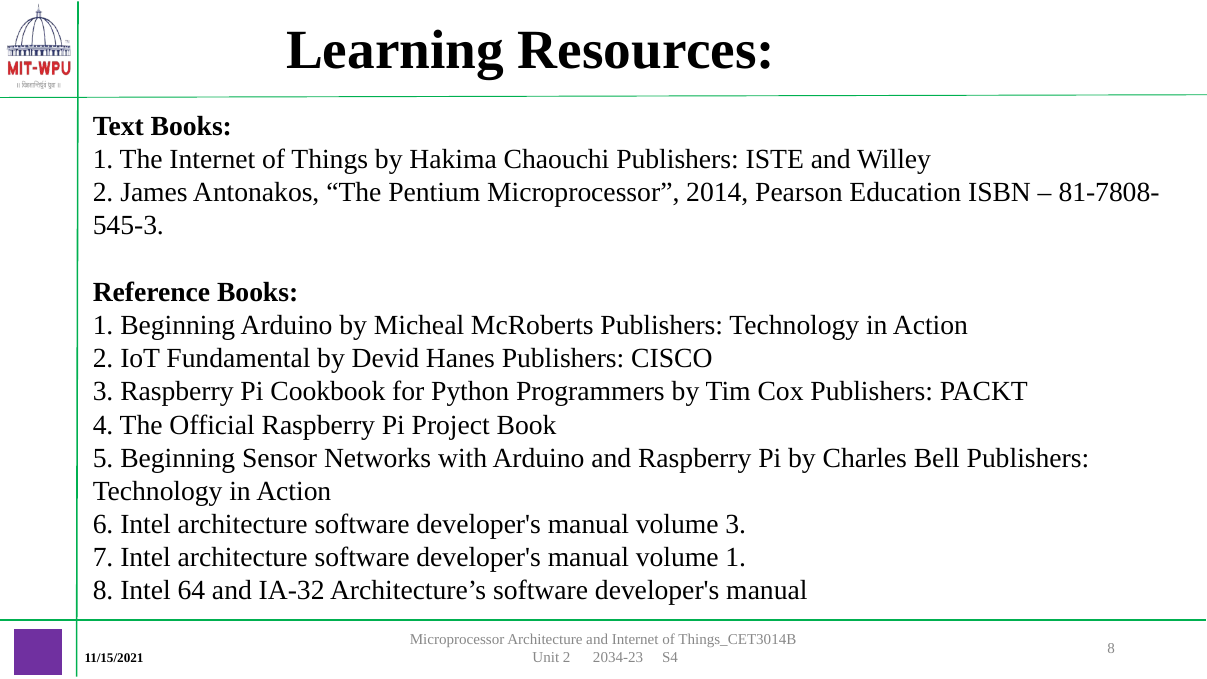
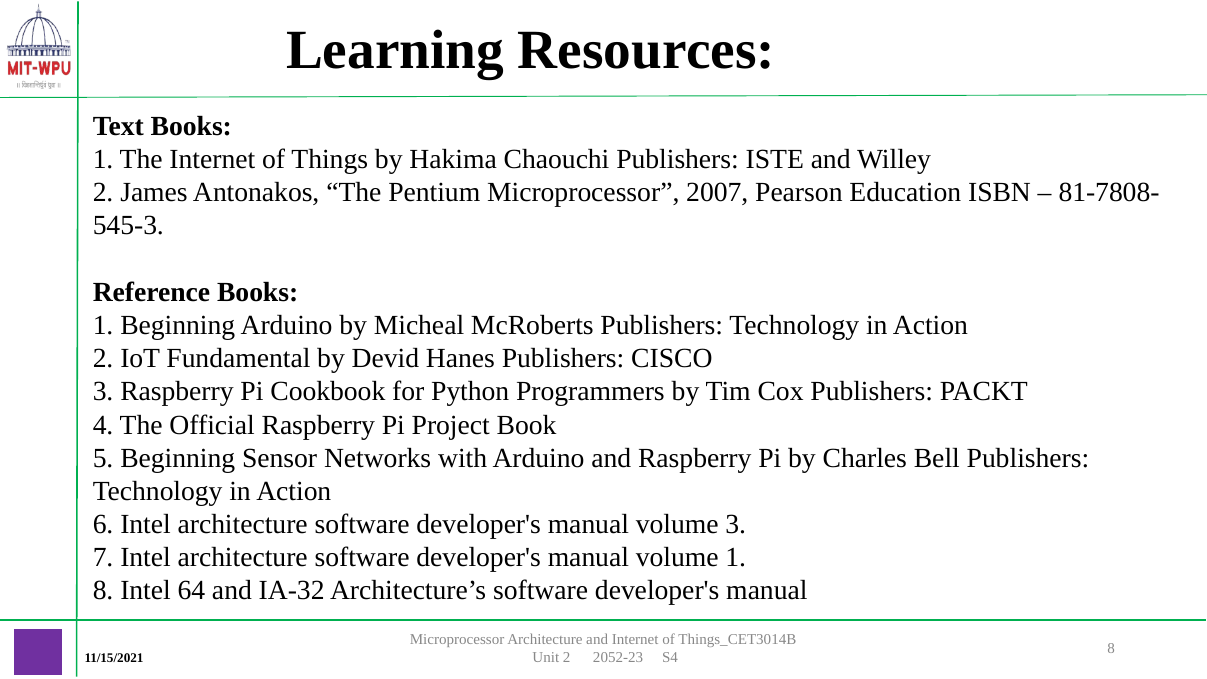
2014: 2014 -> 2007 (717, 193)
2034-23: 2034-23 -> 2052-23 (618, 657)
